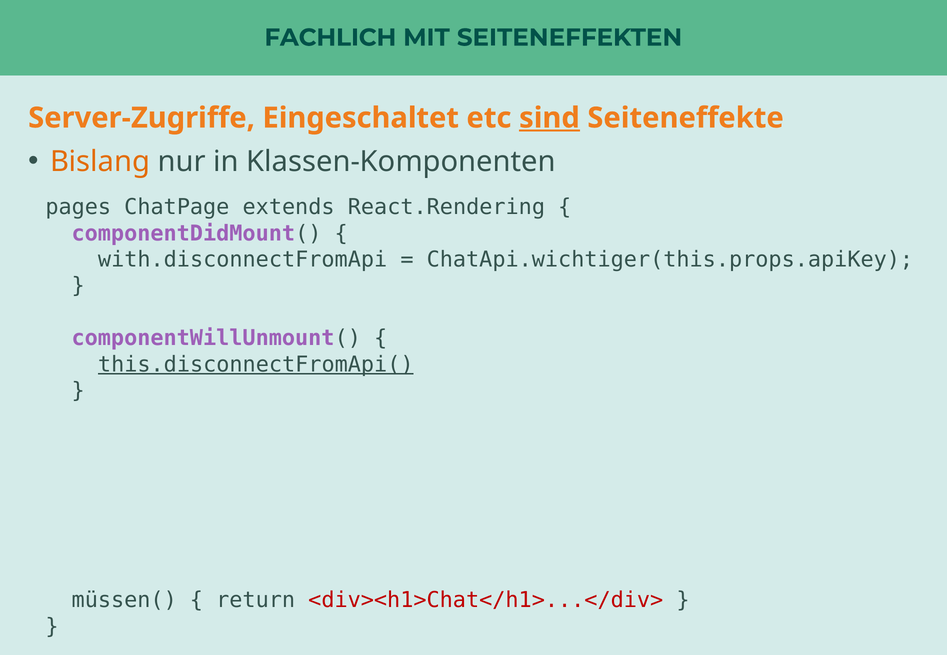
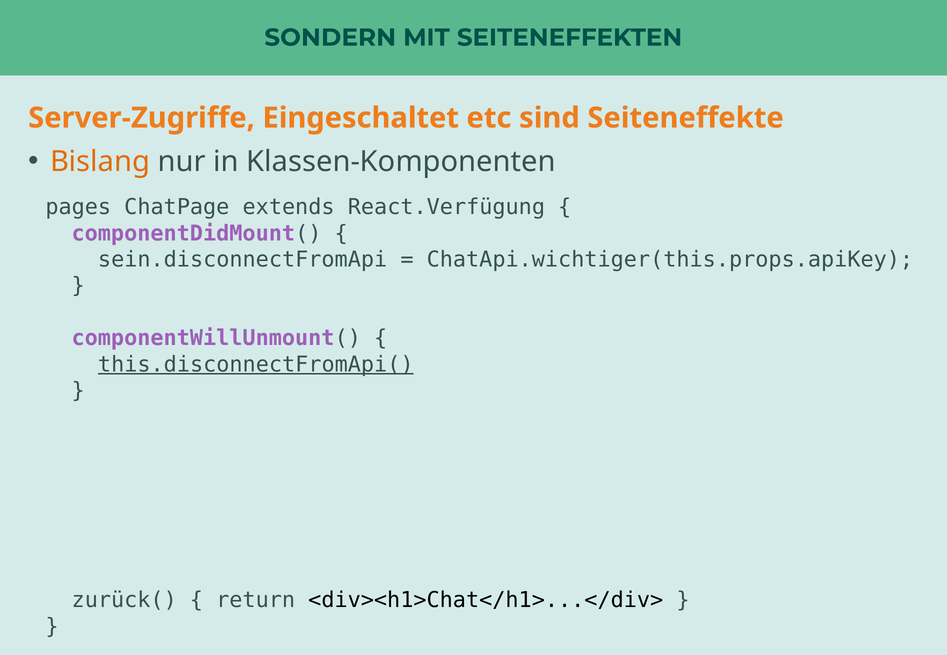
FACHLICH: FACHLICH -> SONDERN (330, 38)
sind underline: present -> none (549, 118)
React.Rendering: React.Rendering -> React.Verfügung (446, 207)
with.disconnectFromApi: with.disconnectFromApi -> sein.disconnectFromApi (243, 260)
müssen(: müssen( -> zurück( (124, 601)
<div><h1>Chat</h1>...</div> colour: red -> black (486, 601)
